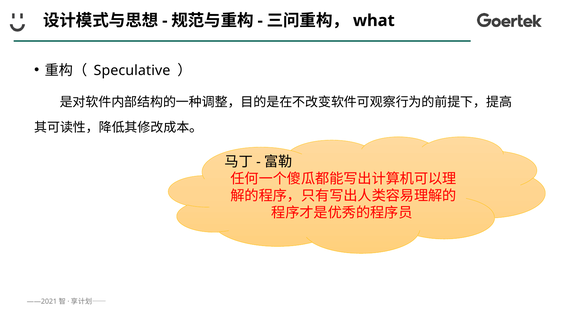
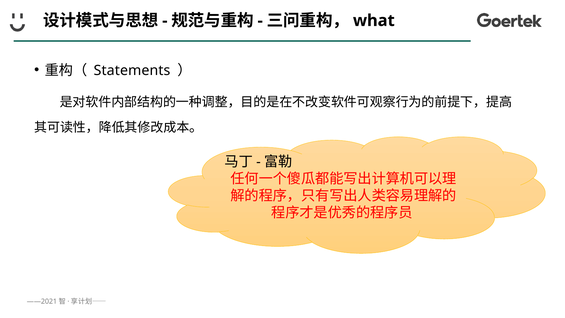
Speculative: Speculative -> Statements (132, 70)
